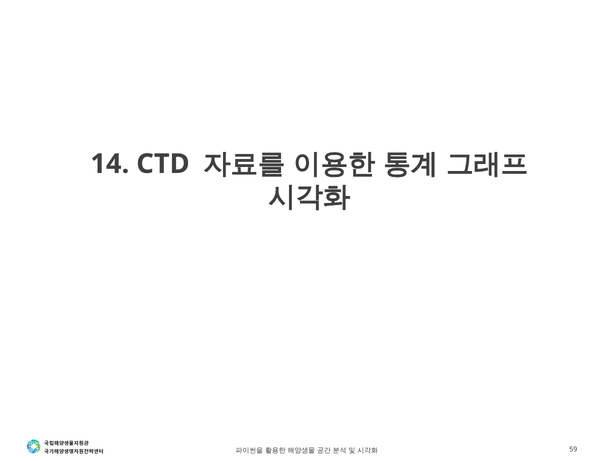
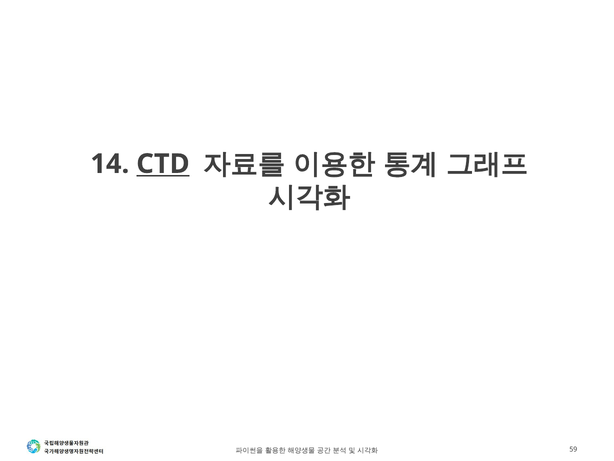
CTD underline: none -> present (163, 164)
